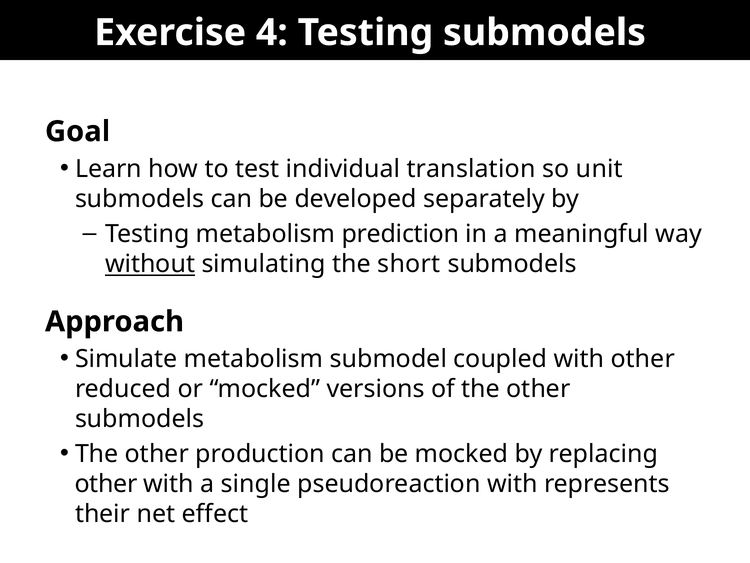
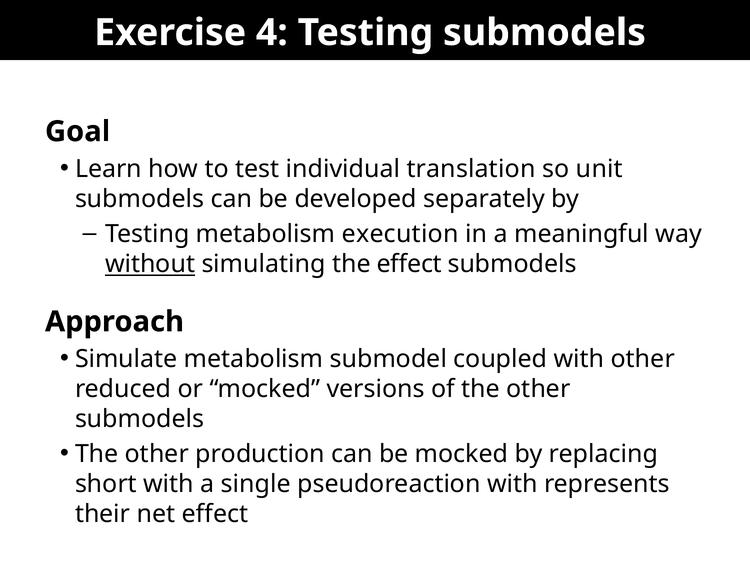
prediction: prediction -> execution (400, 234)
the short: short -> effect (409, 264)
other: other -> short (106, 484)
